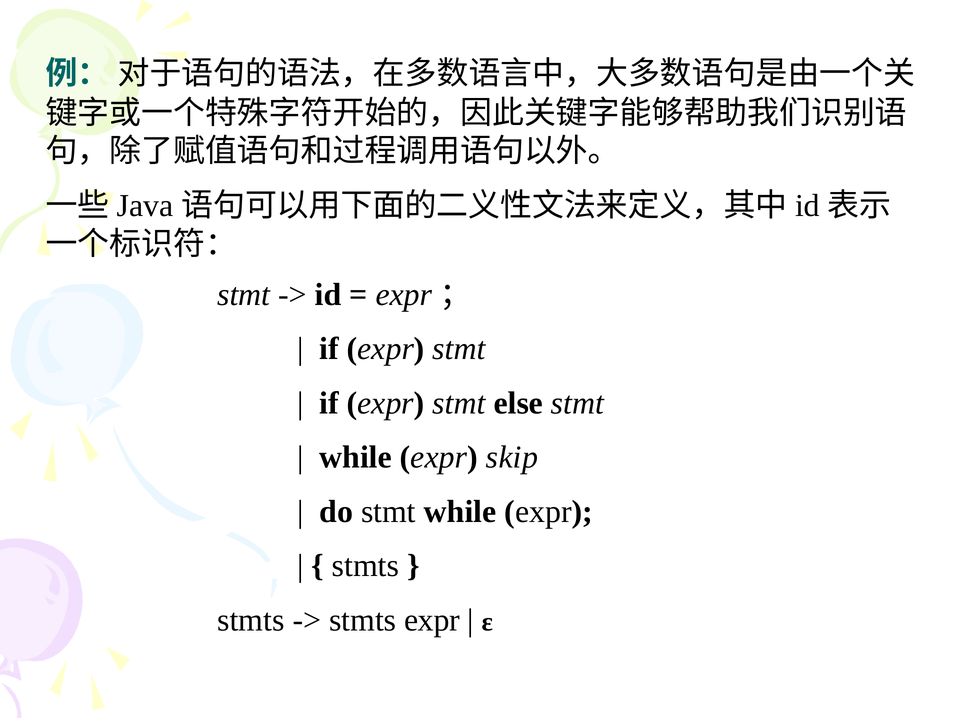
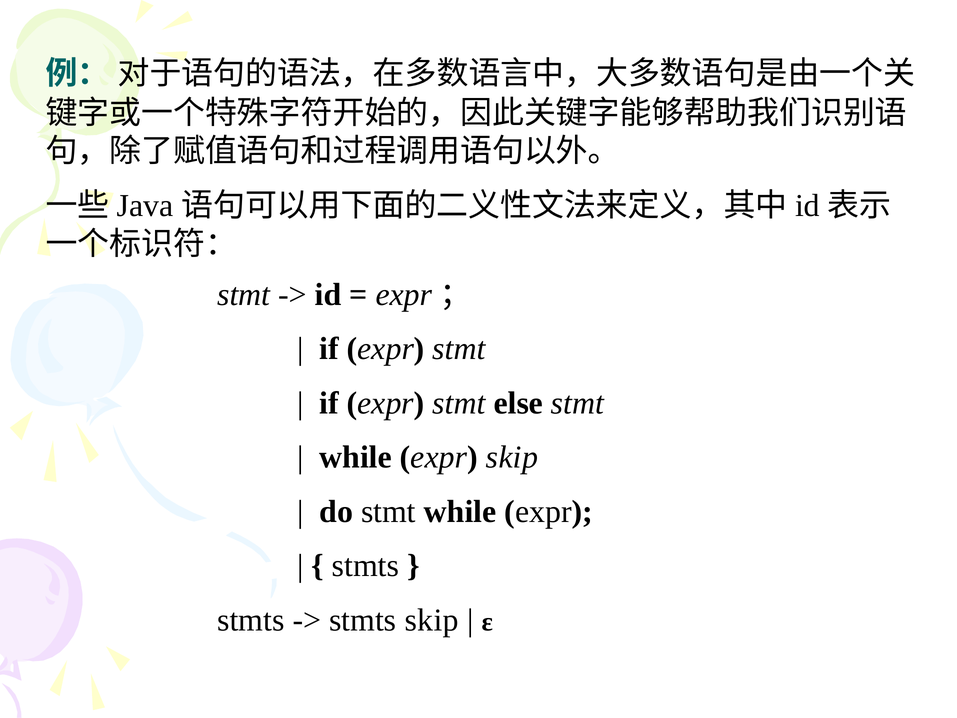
stmts expr: expr -> skip (432, 620)
